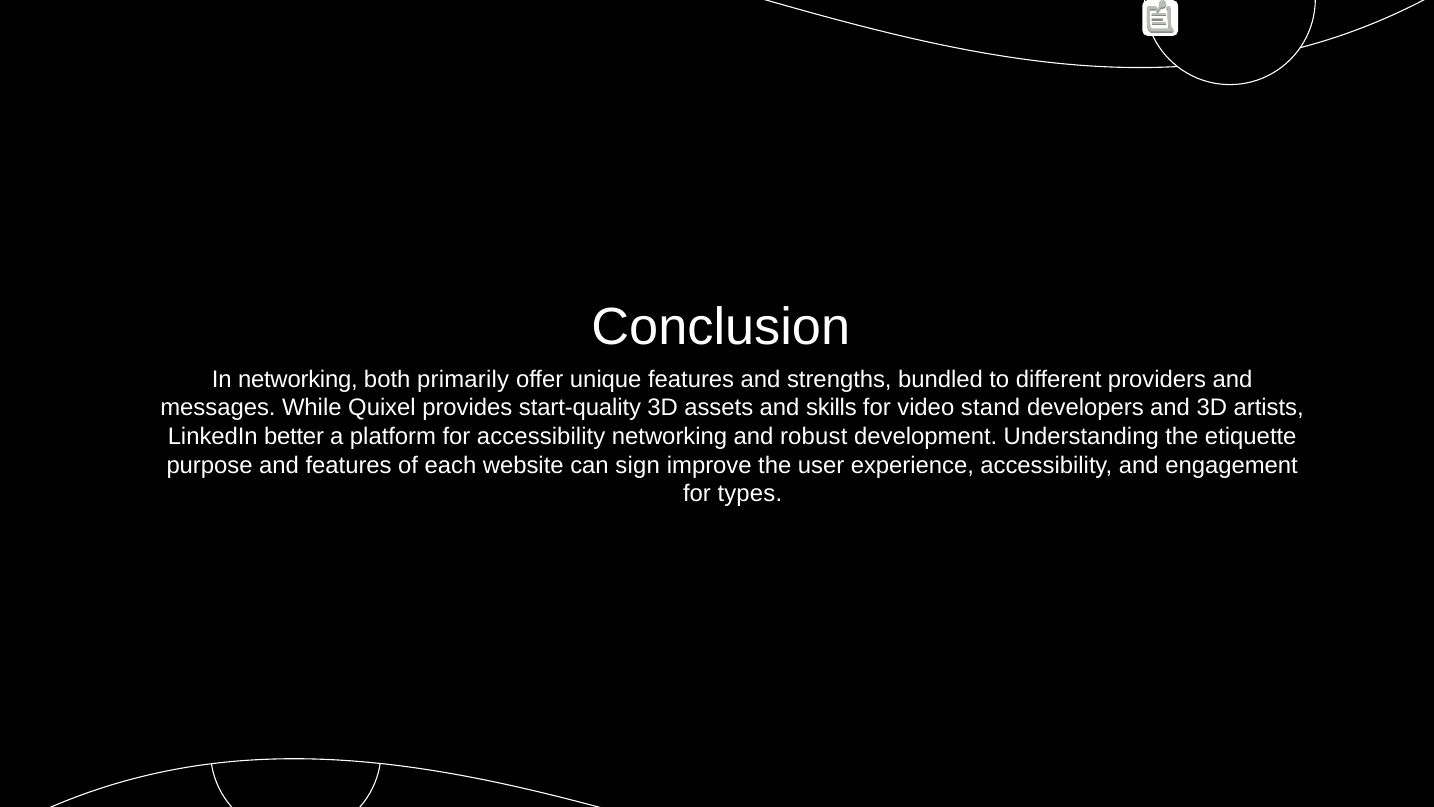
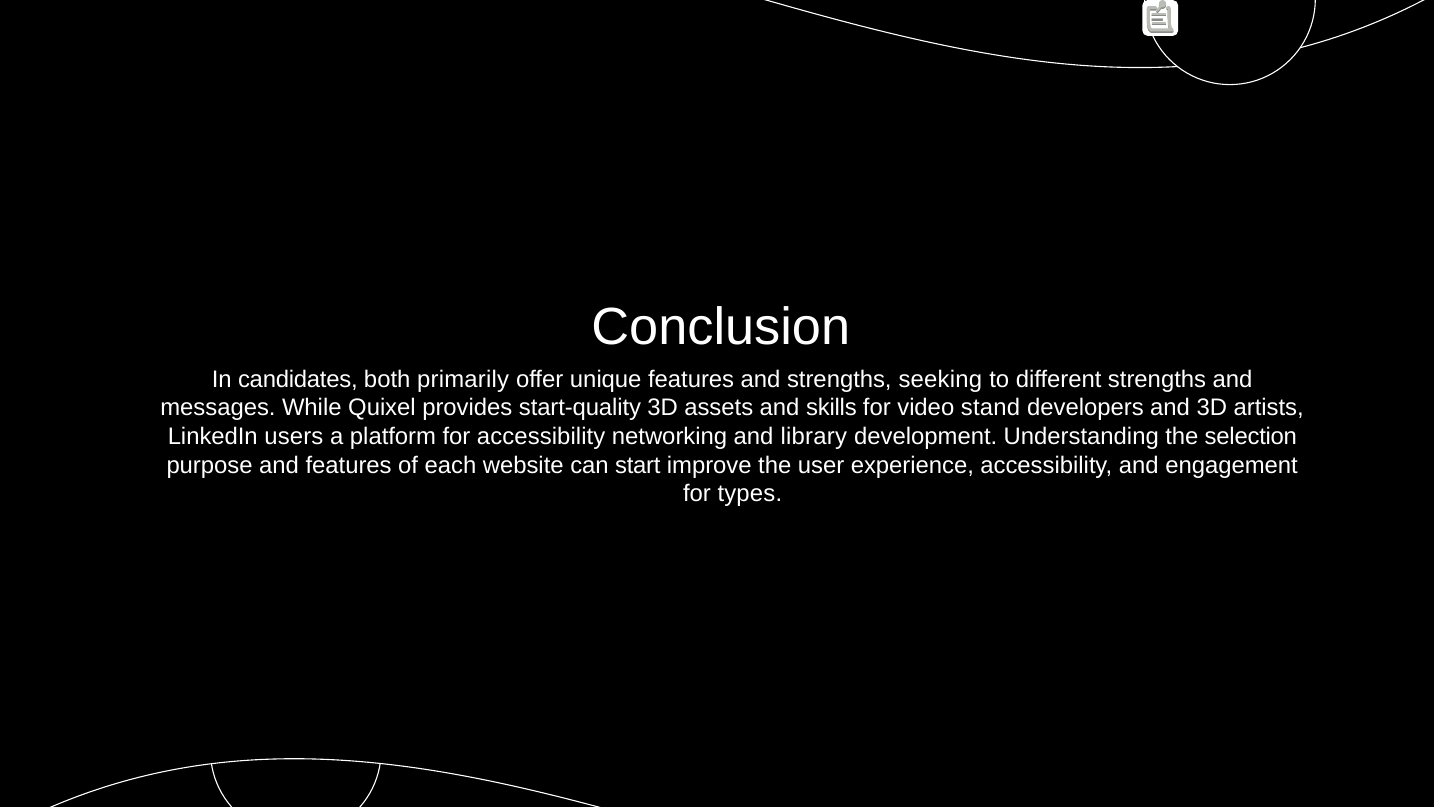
In networking: networking -> candidates (298, 379)
bundled: bundled -> seeking (940, 379)
different providers: providers -> strengths (1157, 379)
better: better -> users (294, 437)
robust: robust -> library (814, 437)
etiquette: etiquette -> selection (1251, 437)
sign: sign -> start (638, 465)
